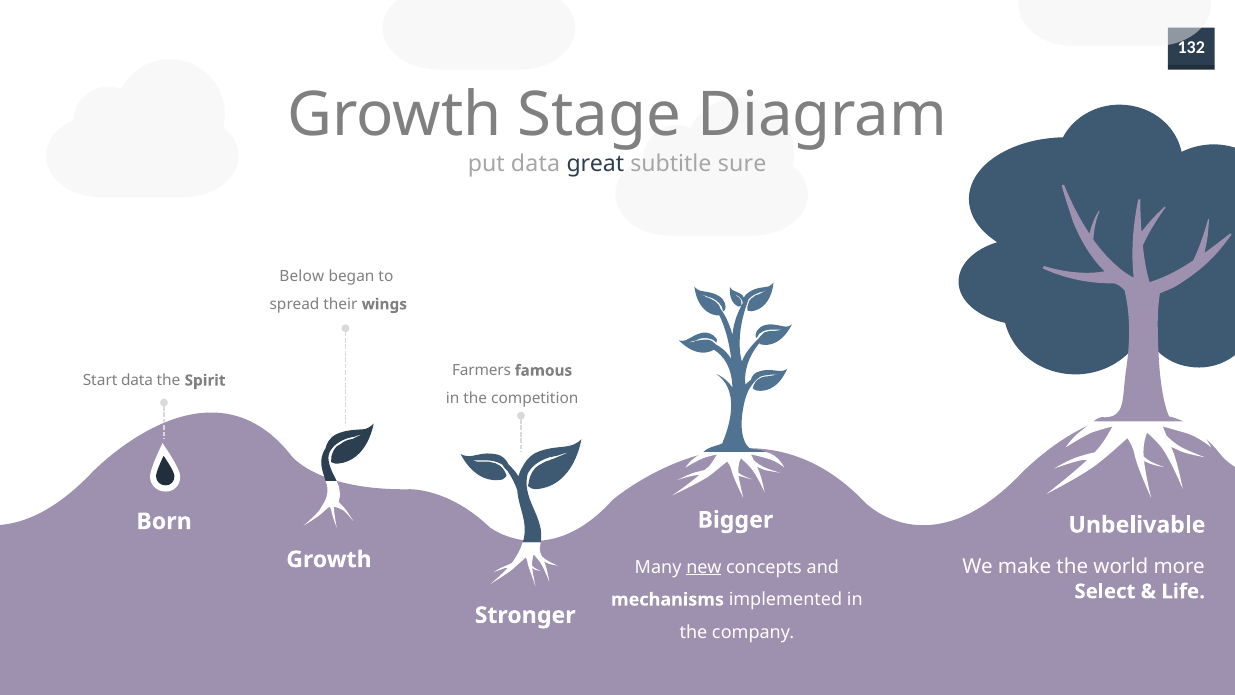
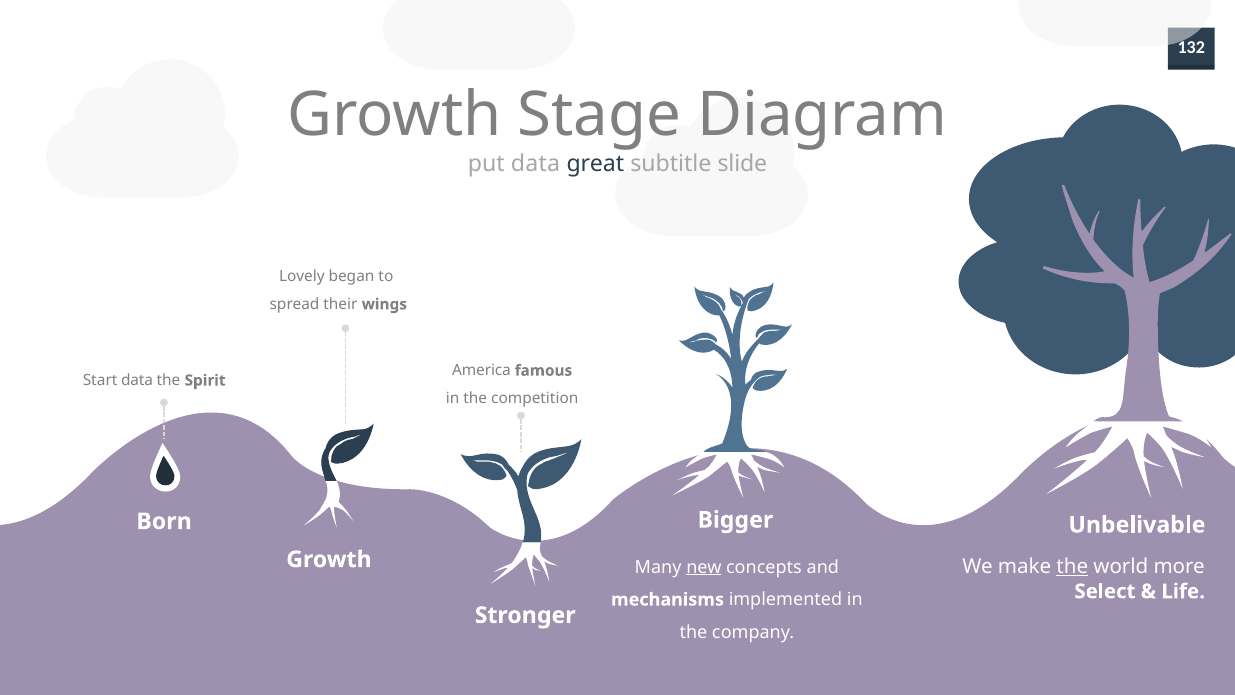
sure: sure -> slide (742, 164)
Below: Below -> Lovely (302, 276)
Farmers: Farmers -> America (481, 370)
the underline: none -> present (1072, 567)
